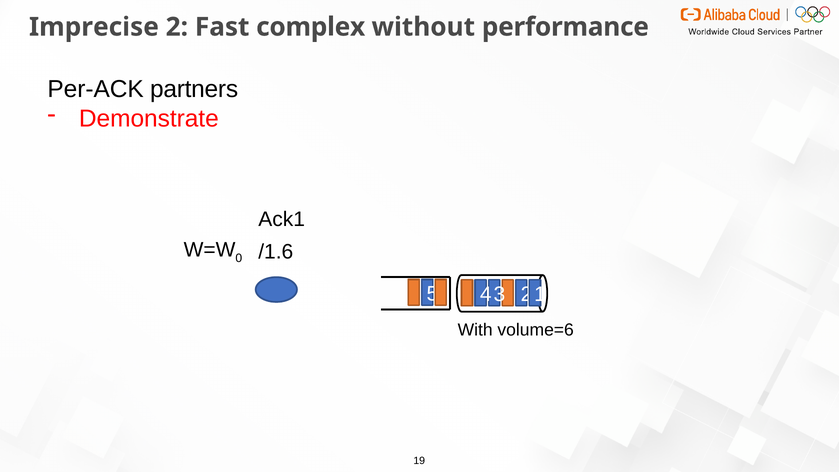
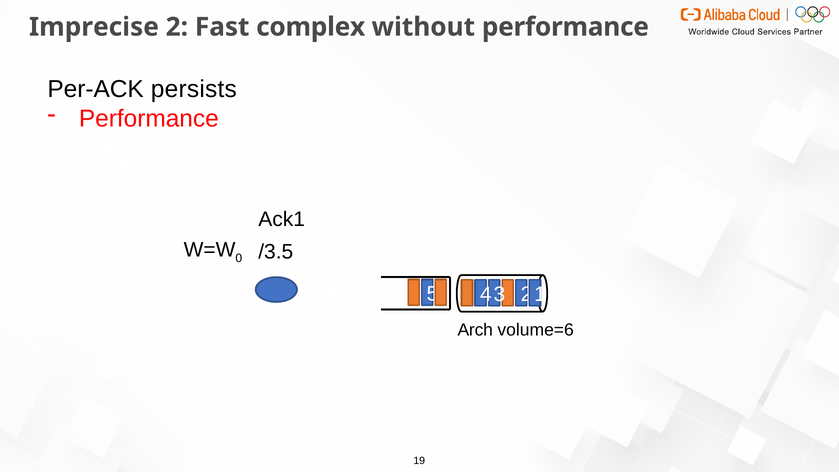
partners: partners -> persists (194, 89)
Demonstrate: Demonstrate -> Performance (149, 119)
/1.6: /1.6 -> /3.5 (276, 252)
With: With -> Arch (475, 330)
